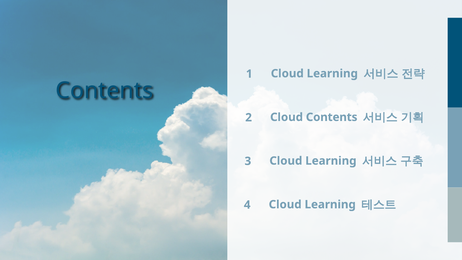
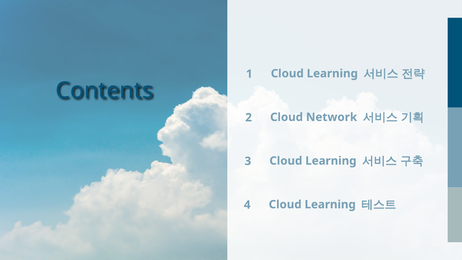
Cloud Contents: Contents -> Network (332, 117)
